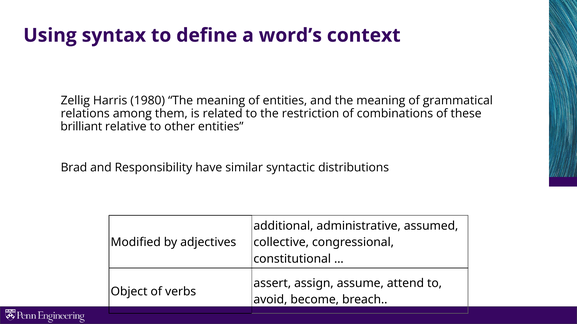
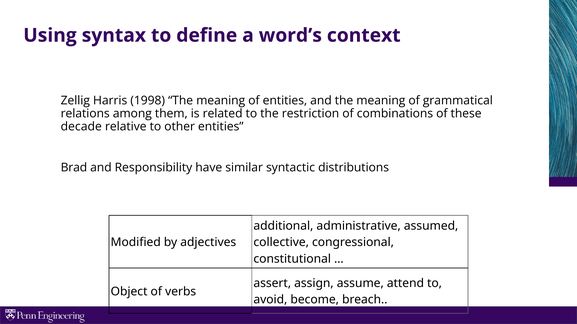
1980: 1980 -> 1998 (148, 101)
brilliant: brilliant -> decade (81, 127)
